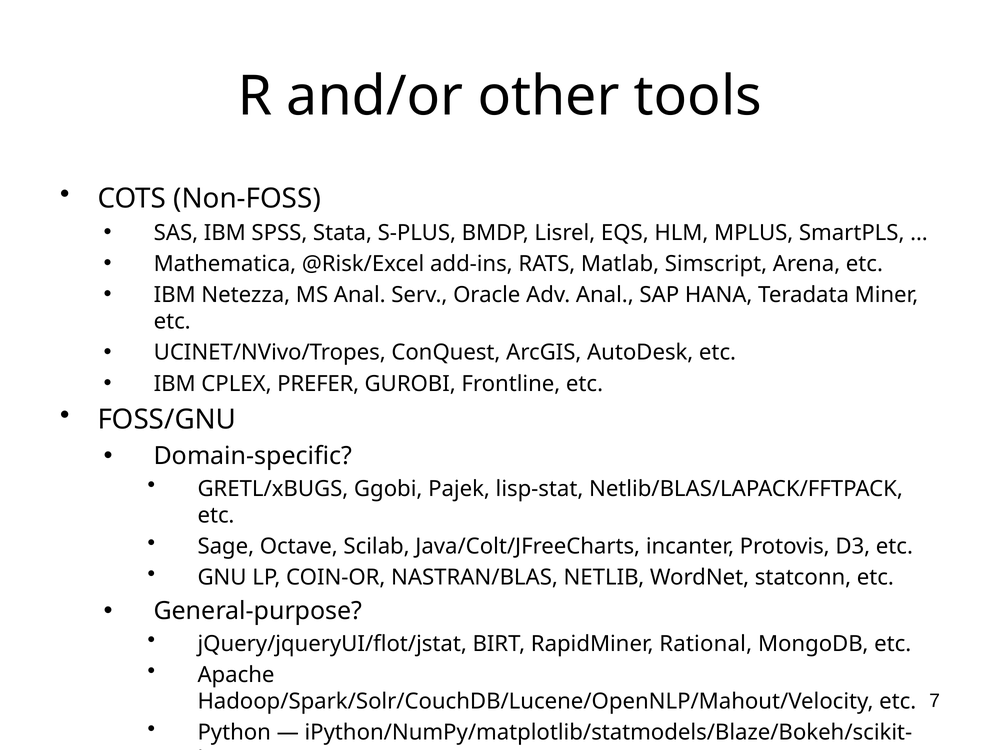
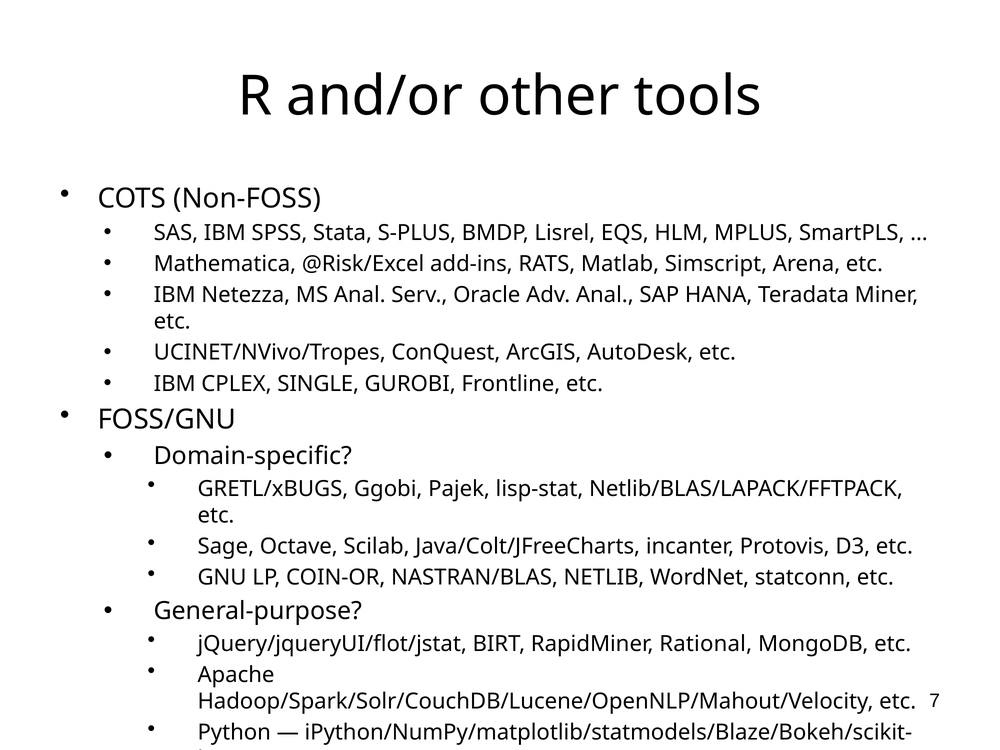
PREFER: PREFER -> SINGLE (318, 384)
